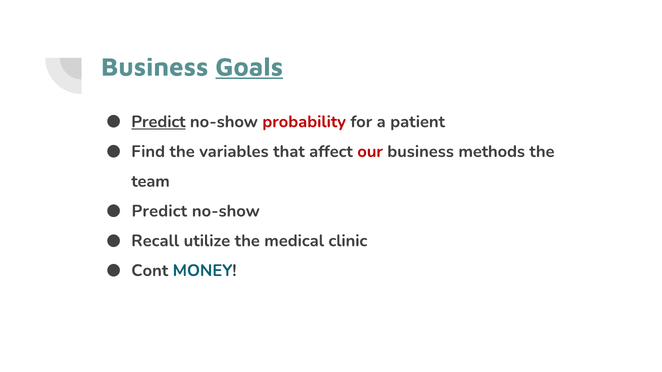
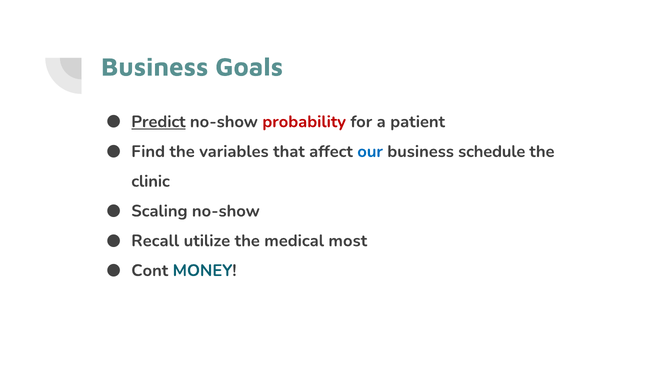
Goals underline: present -> none (249, 67)
our colour: red -> blue (370, 152)
methods: methods -> schedule (492, 152)
team: team -> clinic (151, 181)
Predict: Predict -> Scaling (159, 211)
clinic: clinic -> most (348, 241)
